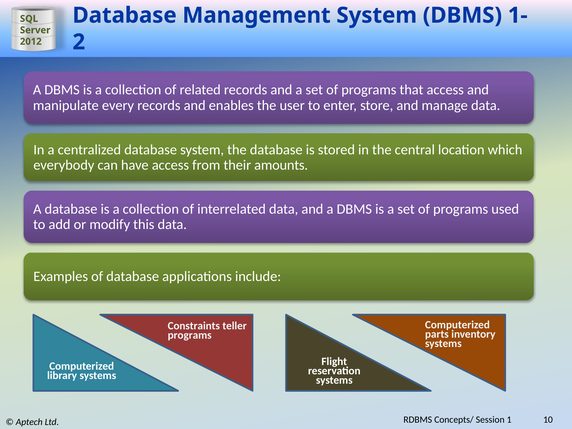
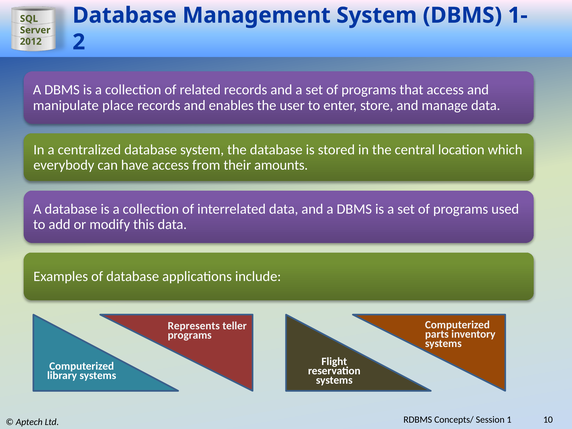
every: every -> place (118, 105)
Constraints: Constraints -> Represents (194, 326)
